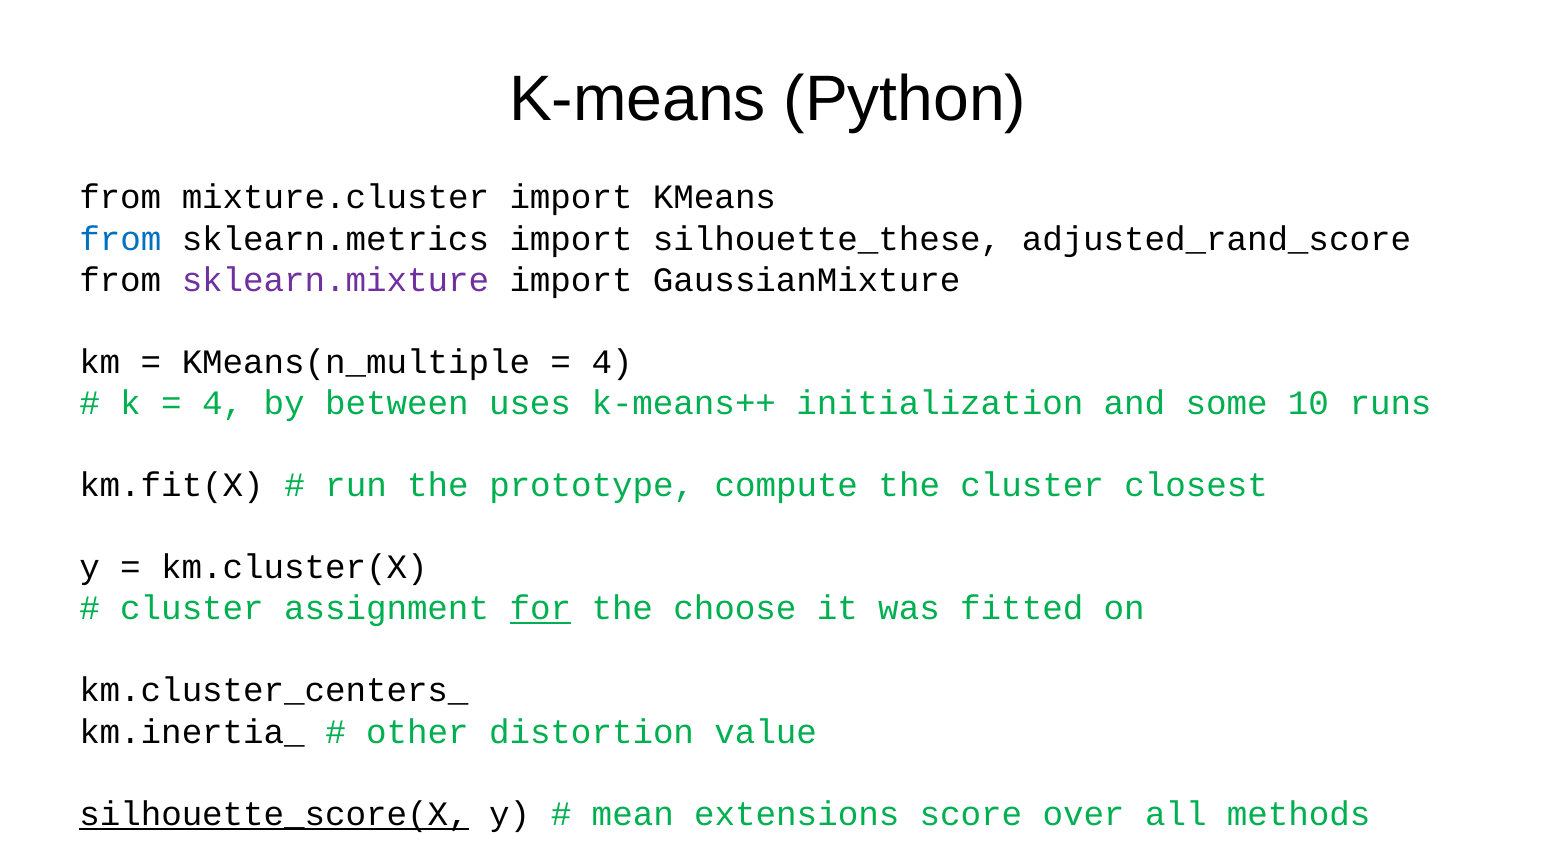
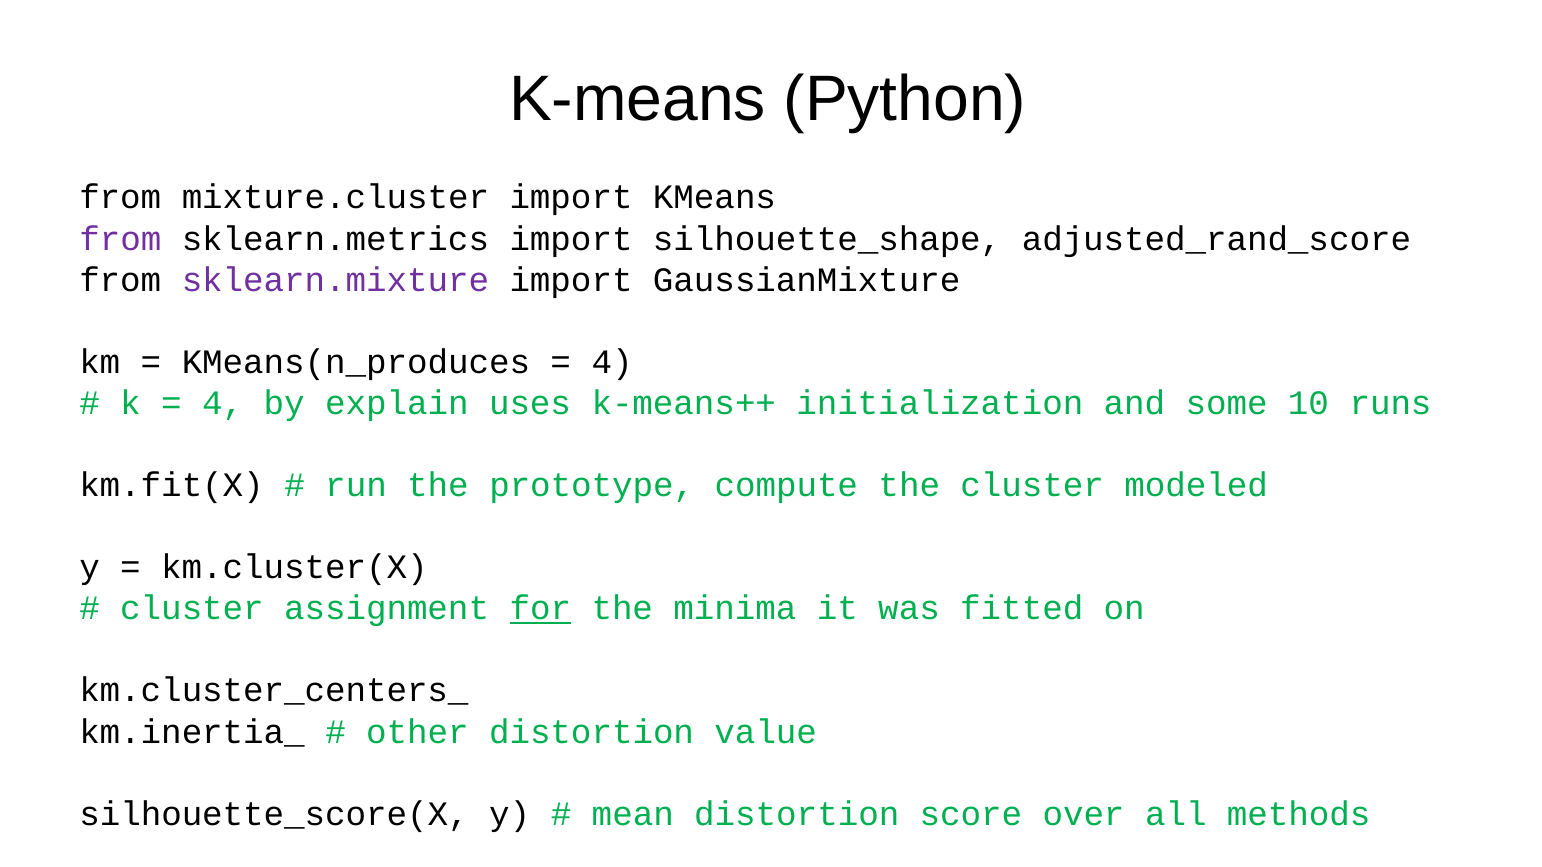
from colour: blue -> purple (120, 239)
silhouette_these: silhouette_these -> silhouette_shape (827, 239)
KMeans(n_multiple: KMeans(n_multiple -> KMeans(n_produces (356, 362)
between: between -> explain (397, 403)
closest: closest -> modeled (1196, 485)
choose: choose -> minima (735, 609)
silhouette_score(X underline: present -> none (274, 814)
mean extensions: extensions -> distortion (797, 814)
